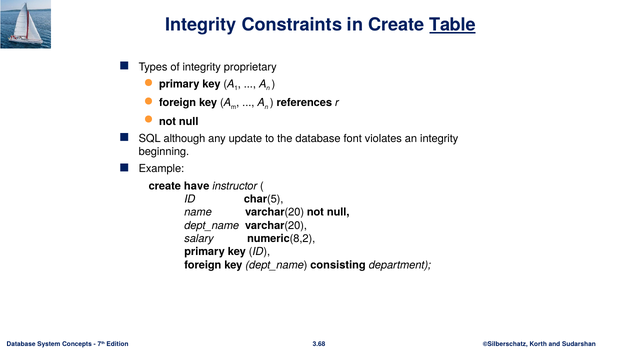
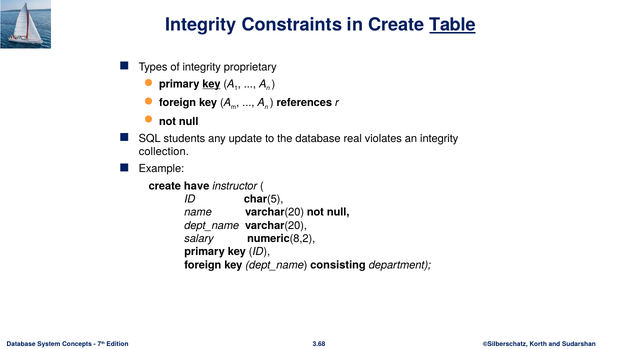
key underline: none -> present (212, 84)
although: although -> students (184, 139)
font: font -> real (353, 139)
beginning: beginning -> collection (164, 152)
